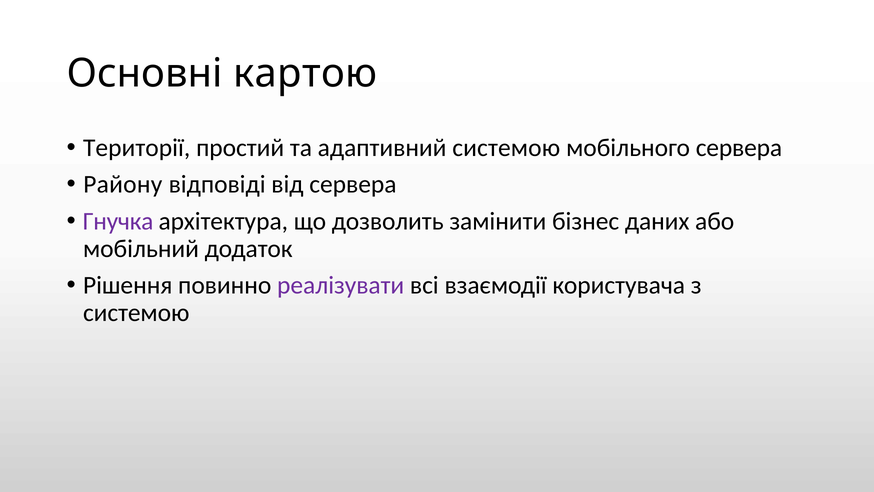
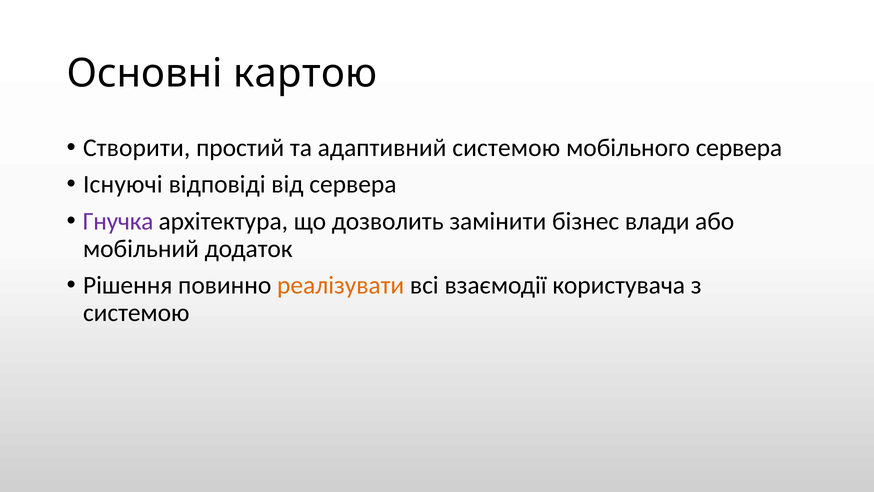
Території: Території -> Створити (137, 148)
Району: Району -> Існуючі (123, 184)
даних: даних -> влади (657, 221)
реалізувати colour: purple -> orange (341, 285)
